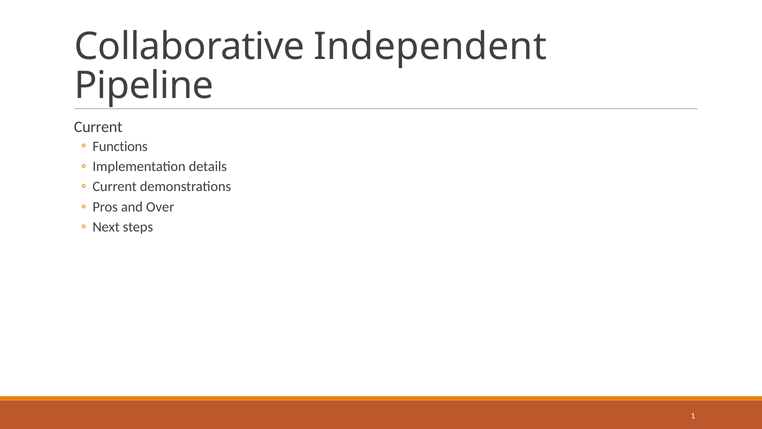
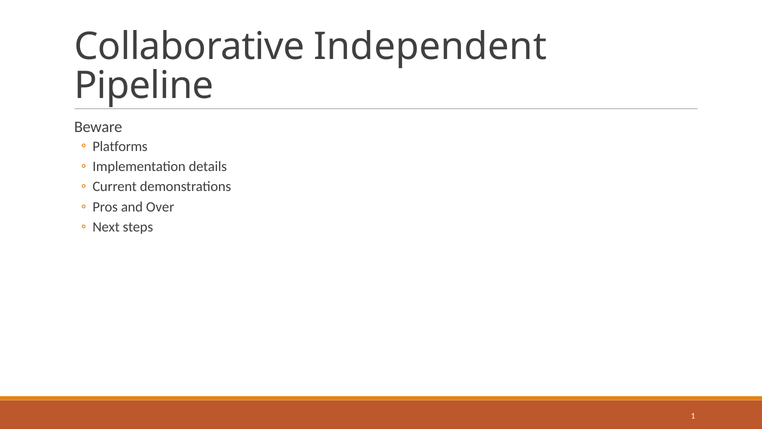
Current: Current -> Beware (98, 127)
Functions: Functions -> Platforms (120, 146)
